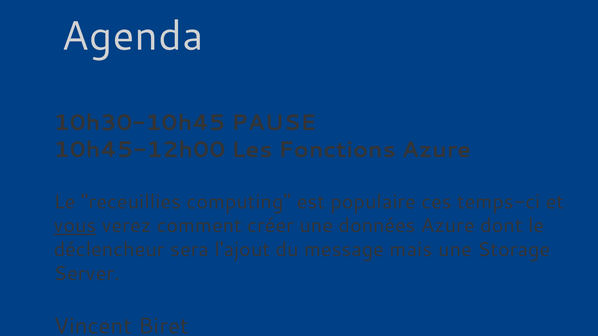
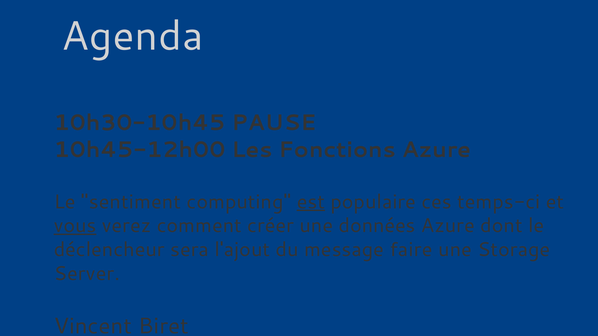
receuillies: receuillies -> sentiment (131, 202)
est underline: none -> present (311, 202)
mais: mais -> faire (411, 250)
